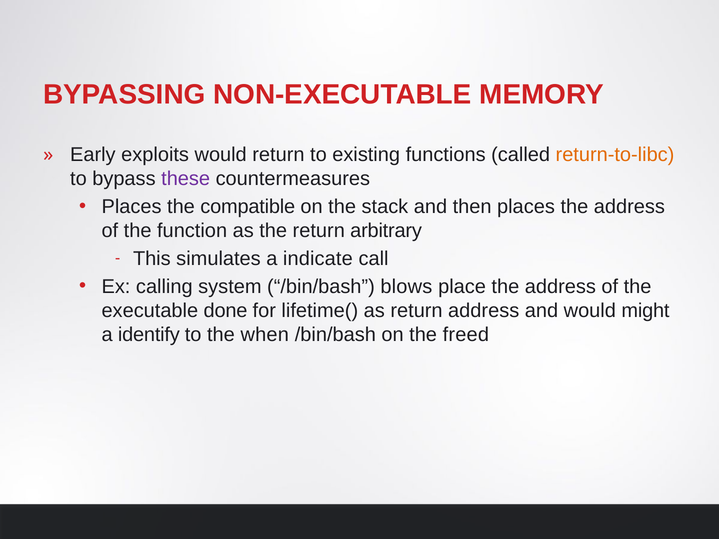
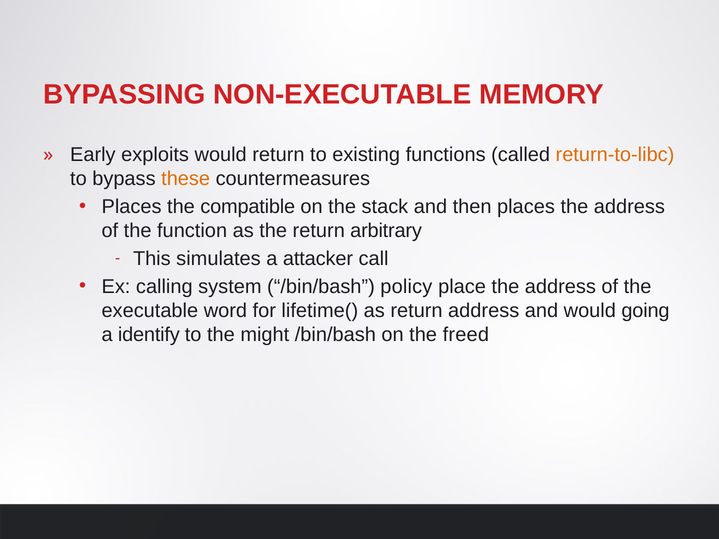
these colour: purple -> orange (186, 179)
indicate: indicate -> attacker (318, 259)
blows: blows -> policy (406, 287)
done: done -> word (225, 311)
might: might -> going (646, 311)
when: when -> might (265, 335)
